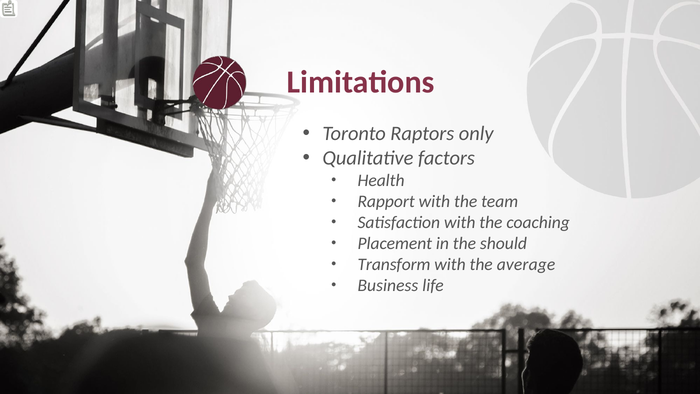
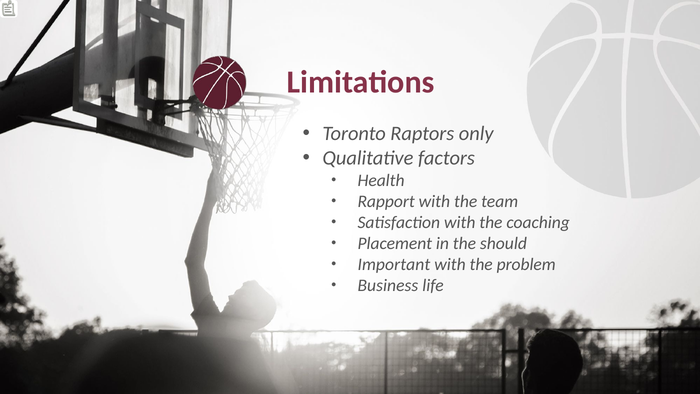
Transform: Transform -> Important (394, 265)
average: average -> problem (526, 265)
